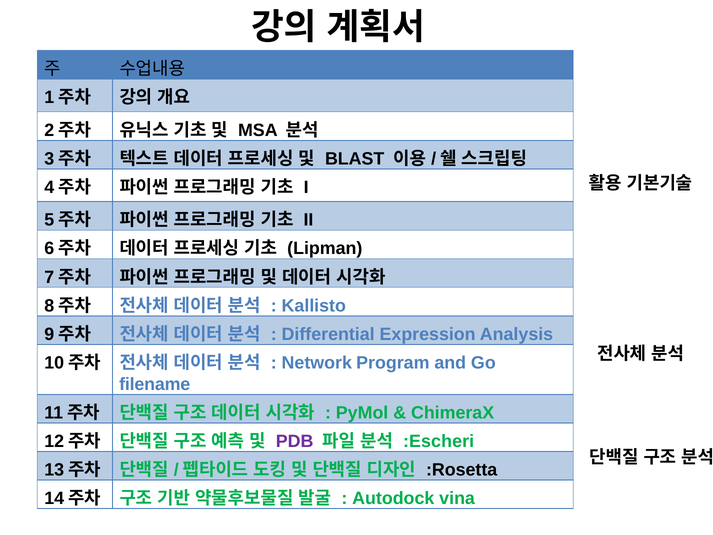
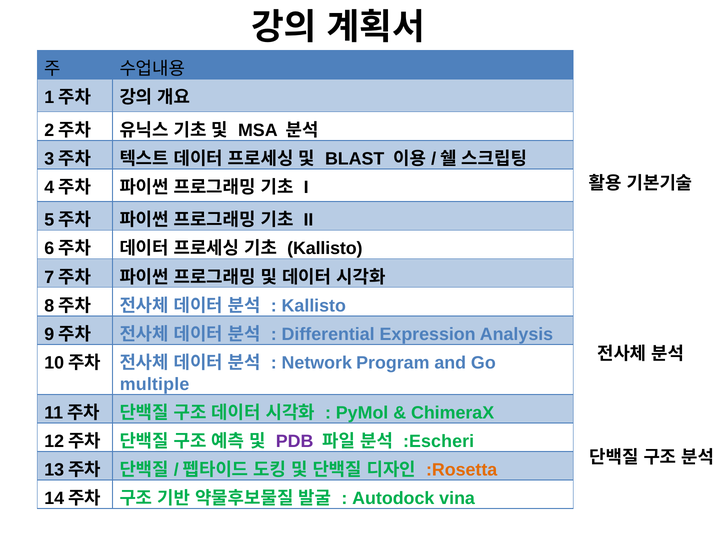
Lipman: Lipman -> Kallisto (325, 248)
filename: filename -> multiple (155, 384)
:Rosetta colour: black -> orange (462, 470)
